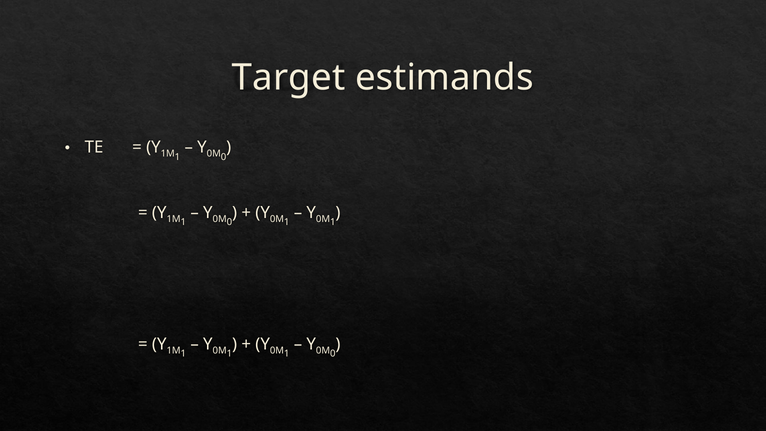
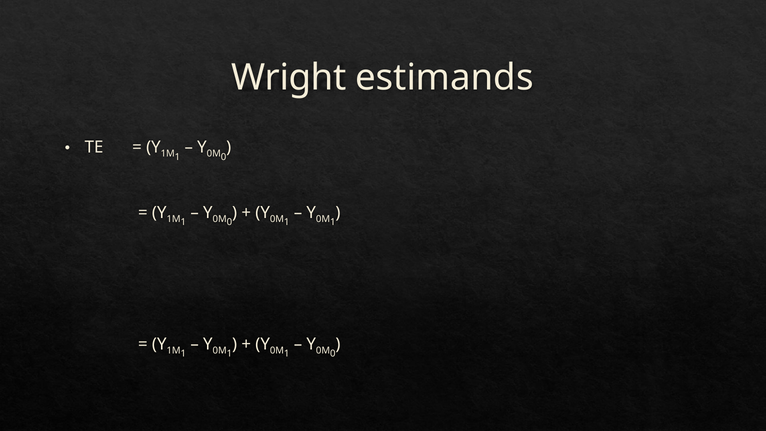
Target: Target -> Wright (289, 78)
